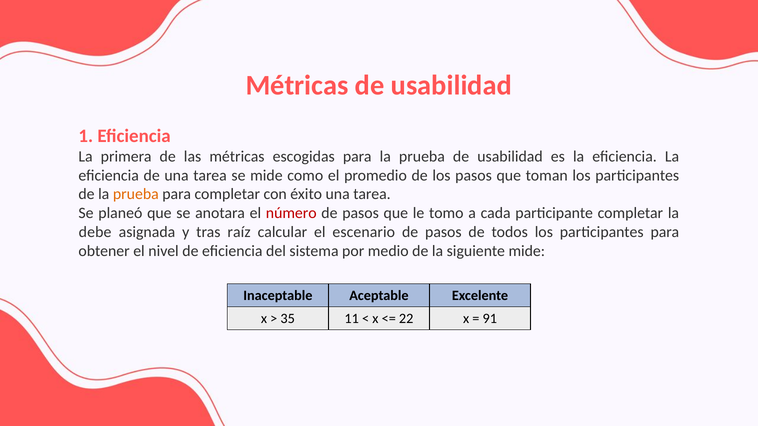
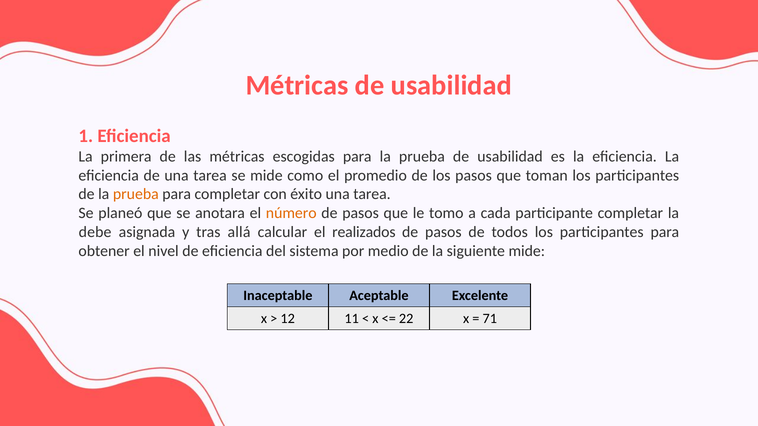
número colour: red -> orange (291, 213)
raíz: raíz -> allá (239, 232)
escenario: escenario -> realizados (364, 232)
35: 35 -> 12 (288, 319)
91: 91 -> 71 (490, 319)
